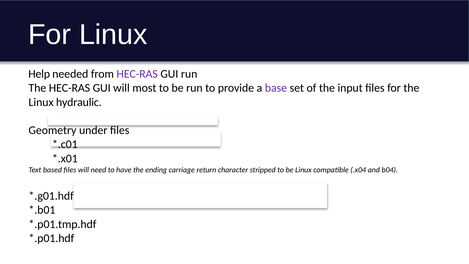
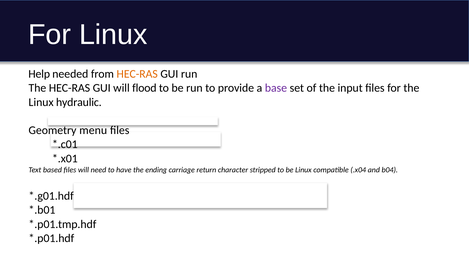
HEC-RAS colour: purple -> orange (137, 74)
most: most -> flood (144, 88)
under: under -> menu (93, 130)
